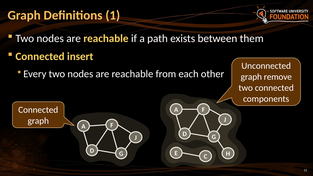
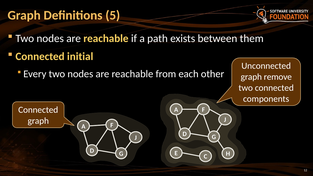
1: 1 -> 5 (113, 15)
insert: insert -> initial (80, 56)
